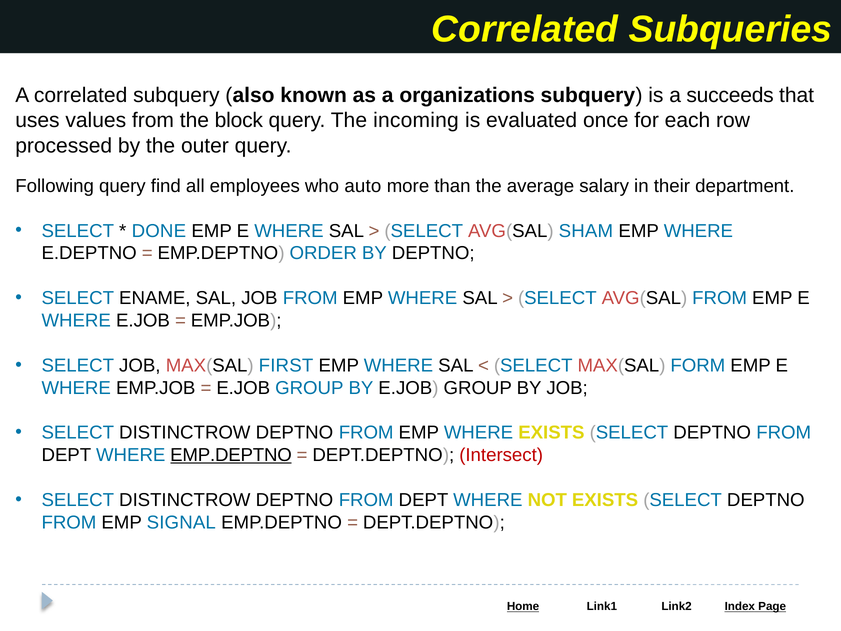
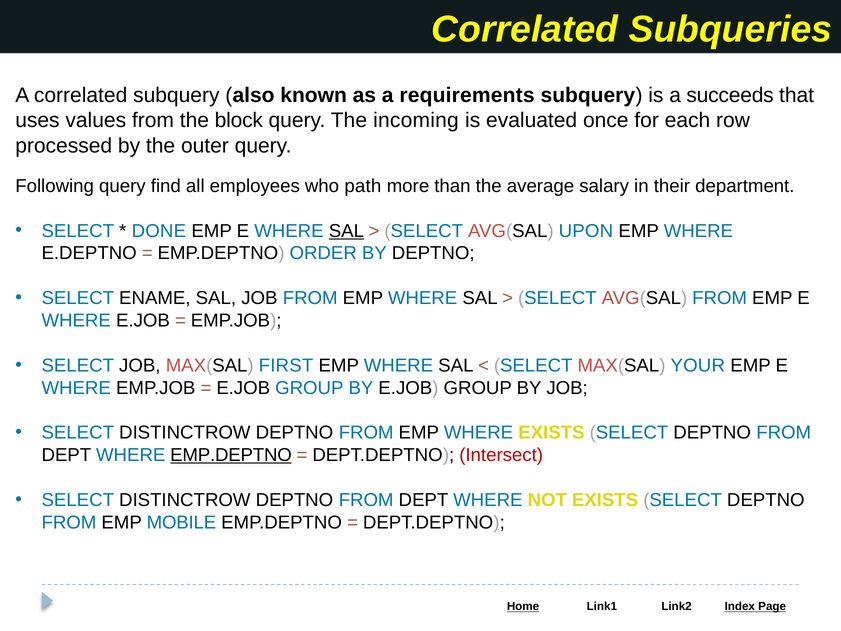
organizations: organizations -> requirements (467, 95)
auto: auto -> path (363, 186)
SAL underline: none -> present (346, 231)
SHAM: SHAM -> UPON (586, 231)
FORM: FORM -> YOUR (698, 365)
SIGNAL: SIGNAL -> MOBILE (181, 522)
